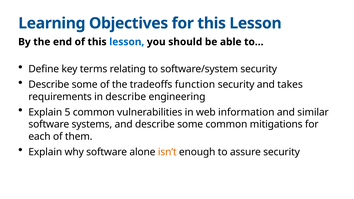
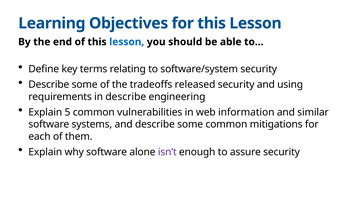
function: function -> released (195, 85)
takes: takes -> using (290, 85)
isn’t colour: orange -> purple (167, 152)
